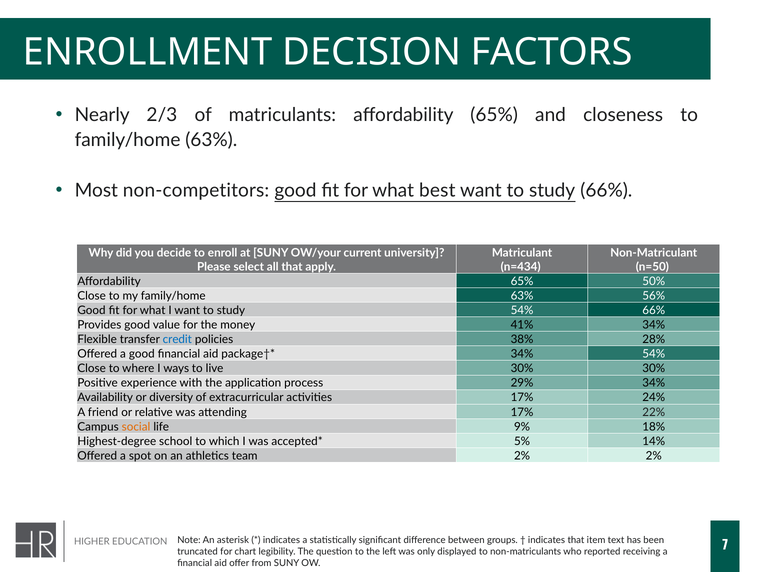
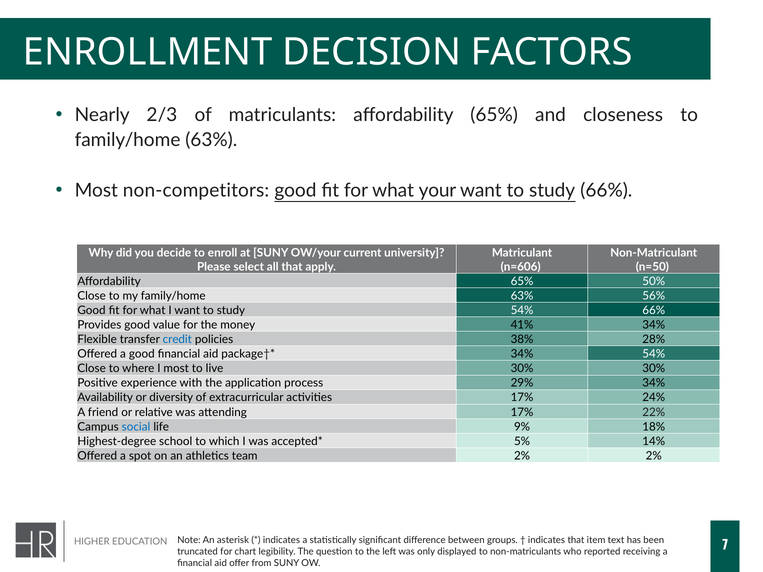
best: best -> your (437, 190)
n=434: n=434 -> n=606 (521, 267)
I ways: ways -> most (176, 369)
social colour: orange -> blue (136, 427)
